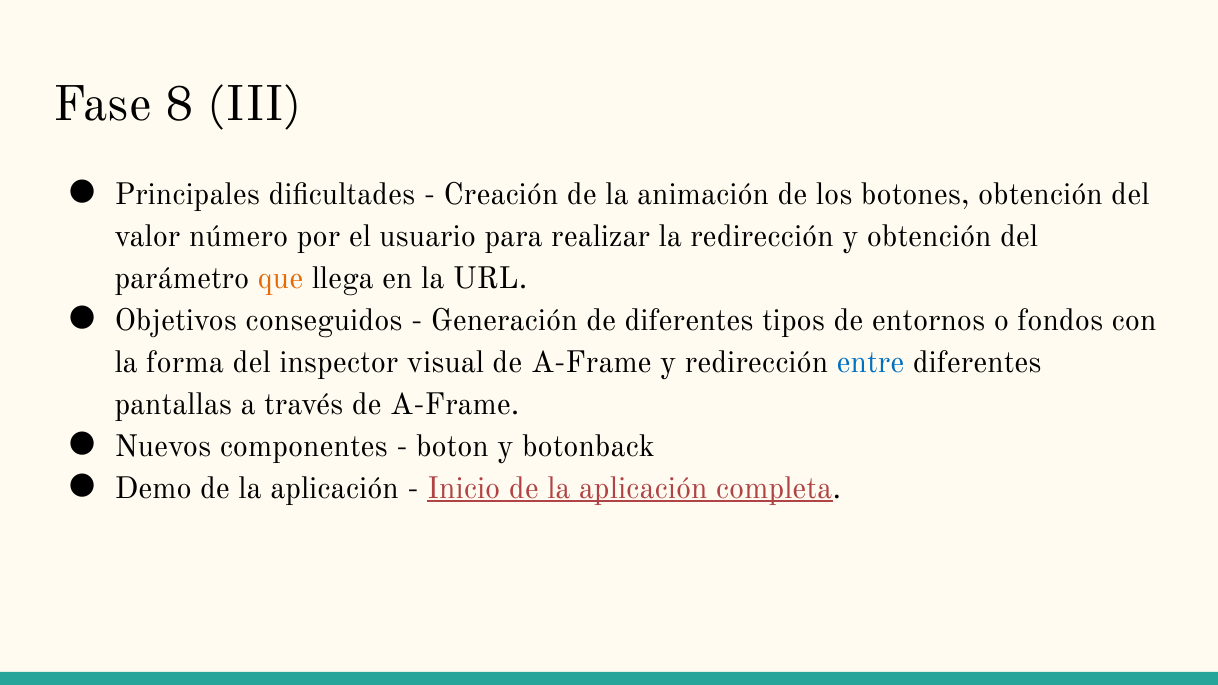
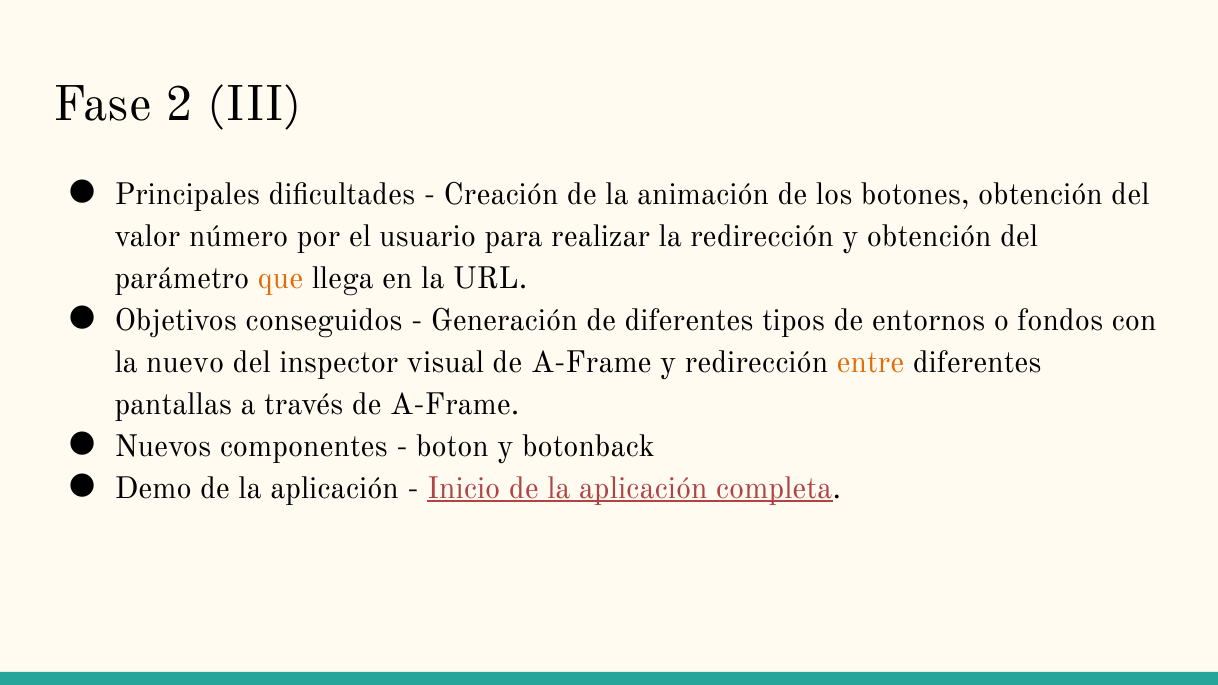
8: 8 -> 2 (180, 104)
forma: forma -> nuevo (185, 362)
entre colour: blue -> orange (871, 362)
